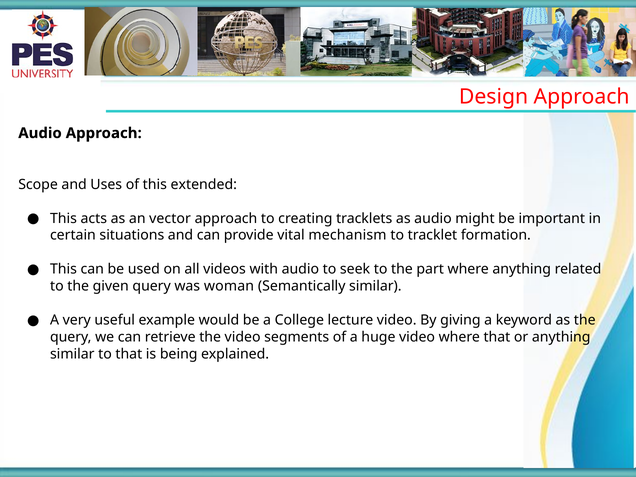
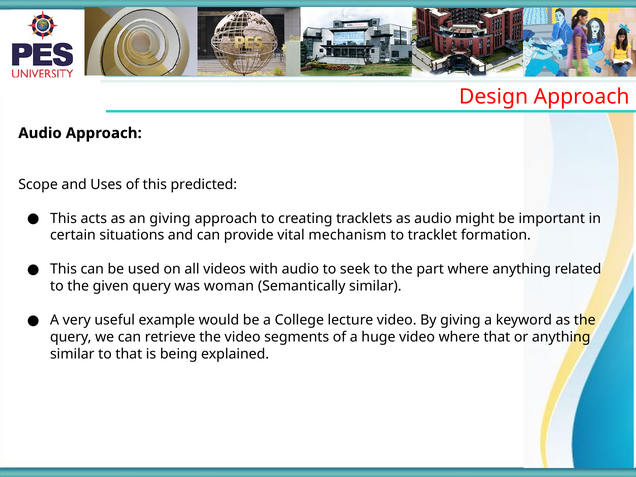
extended: extended -> predicted (204, 184)
an vector: vector -> giving (170, 218)
